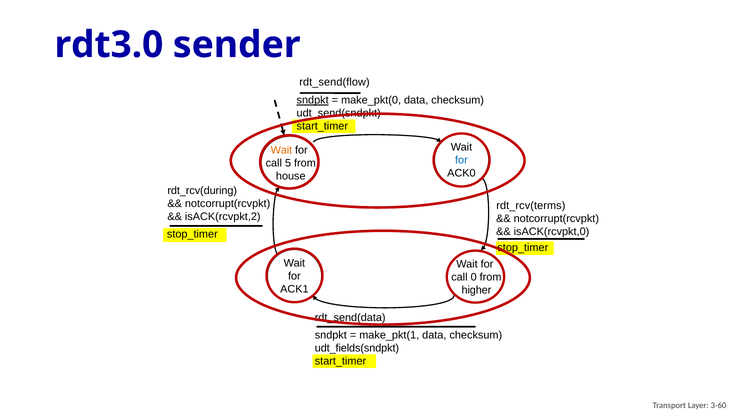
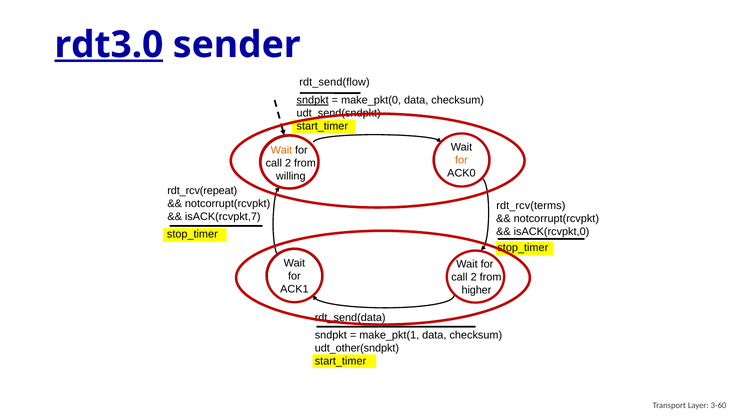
rdt3.0 underline: none -> present (109, 45)
for colour: blue -> orange (461, 160)
5: 5 -> 2 (288, 163)
house: house -> willing (291, 176)
rdt_rcv(during: rdt_rcv(during -> rdt_rcv(repeat (202, 191)
isACK(rcvpkt,2: isACK(rcvpkt,2 -> isACK(rcvpkt,7 (223, 217)
0: 0 -> 2 (474, 278)
udt_fields(sndpkt: udt_fields(sndpkt -> udt_other(sndpkt (357, 348)
